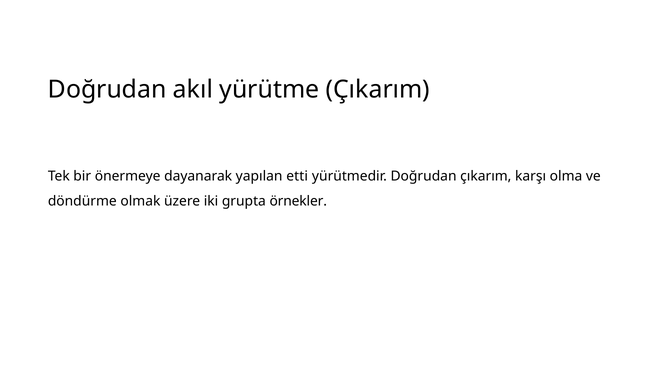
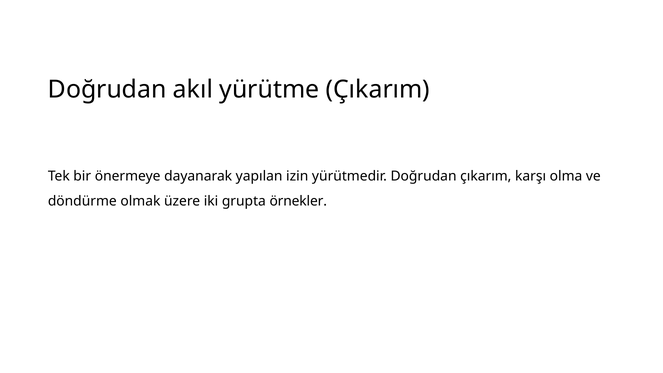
etti: etti -> izin (297, 176)
